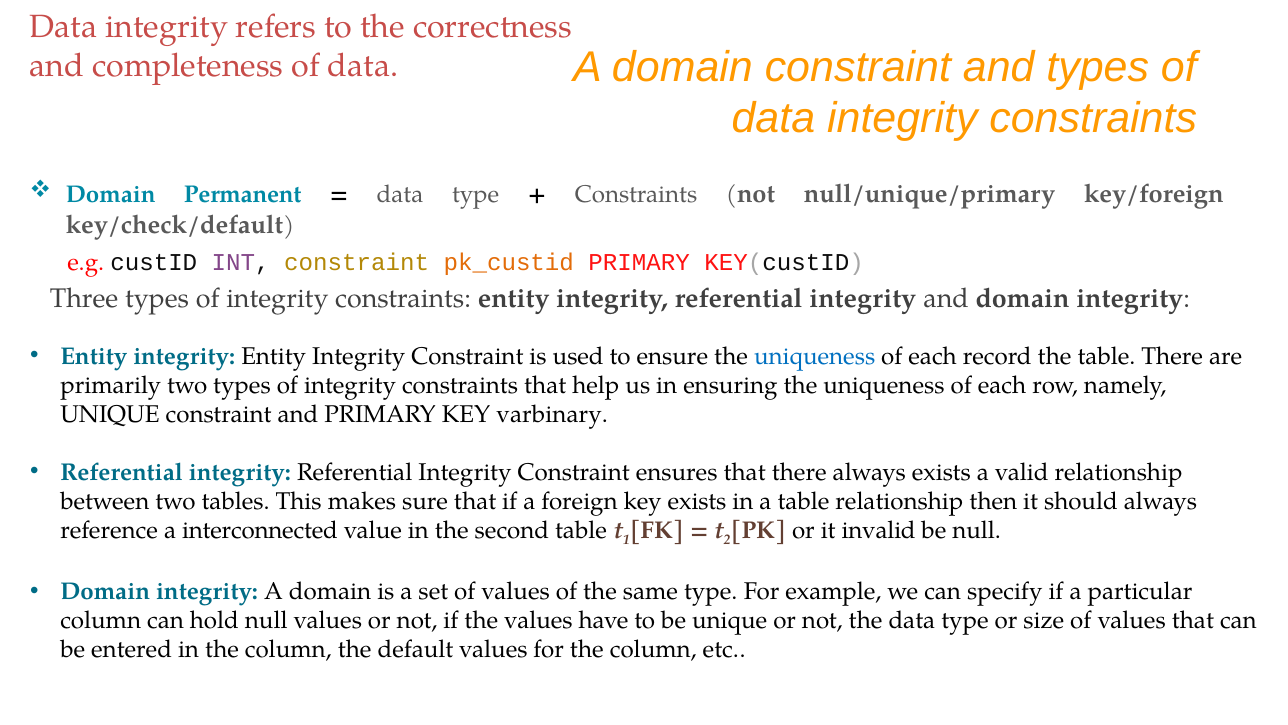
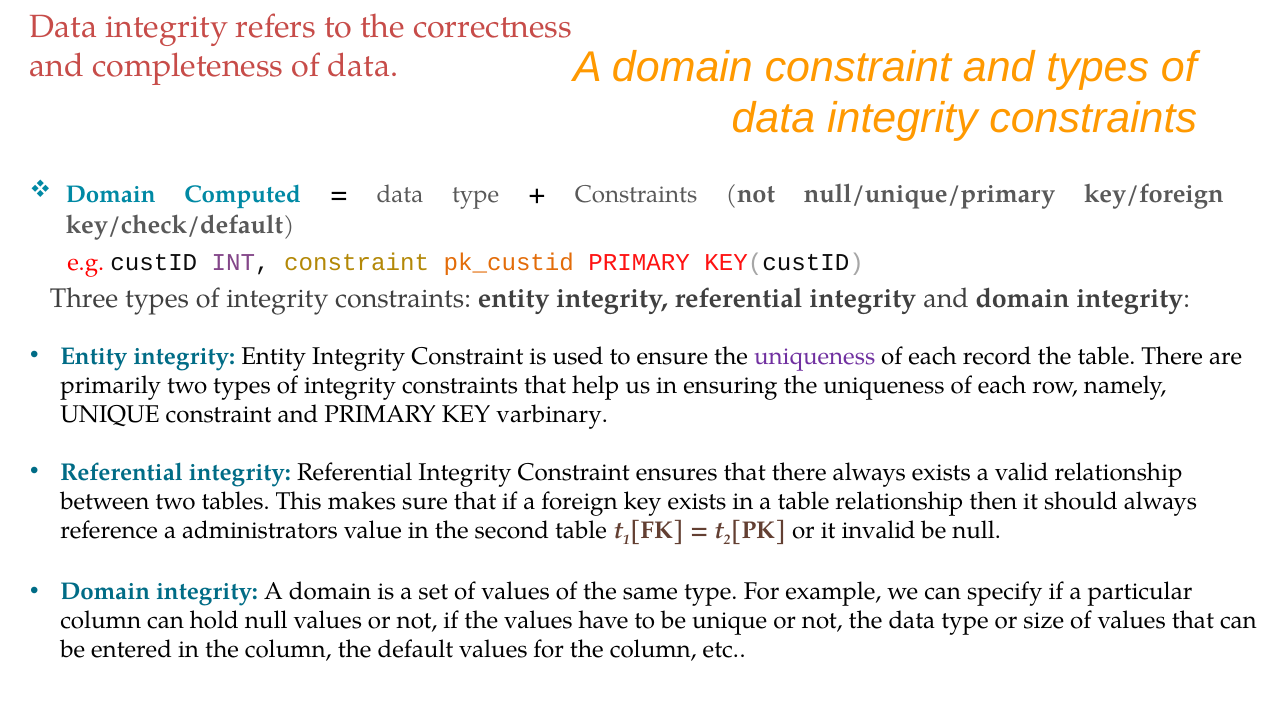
Permanent: Permanent -> Computed (243, 194)
uniqueness colour: blue -> purple (815, 356)
interconnected: interconnected -> administrators (260, 530)
